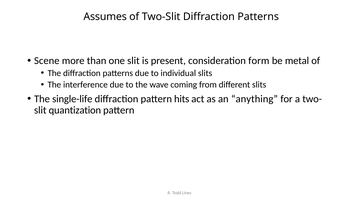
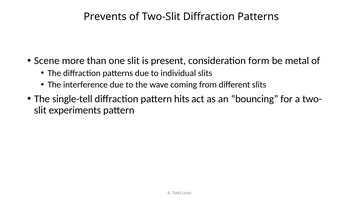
Assumes: Assumes -> Prevents (105, 17)
single-life: single-life -> single-tell (72, 99)
anything: anything -> bouncing (255, 99)
quantization: quantization -> experiments (75, 110)
